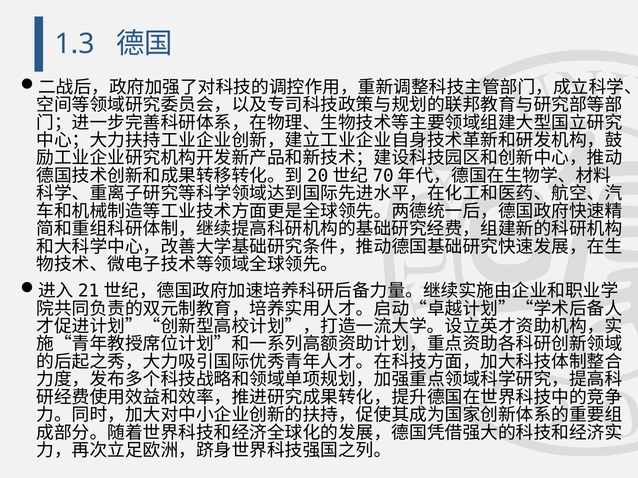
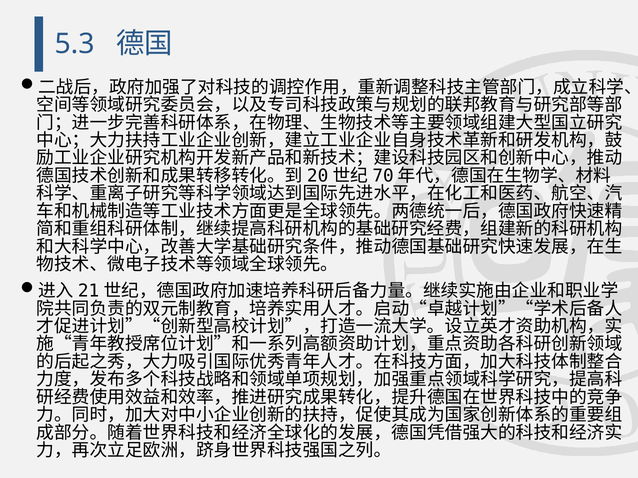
1.3: 1.3 -> 5.3 (75, 44)
